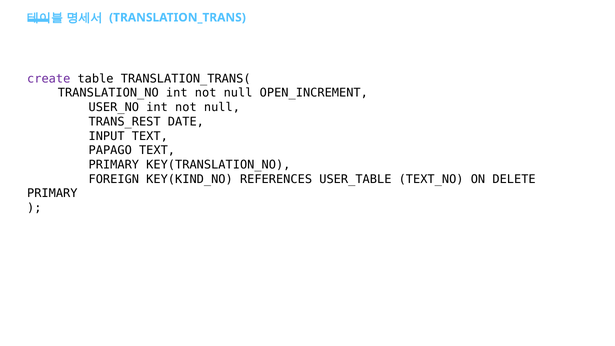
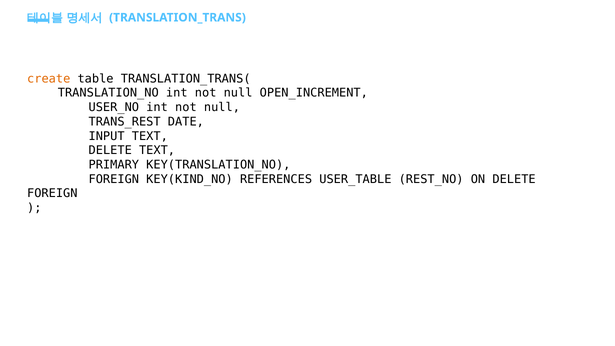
create colour: purple -> orange (49, 79)
PAPAGO: PAPAGO -> DELETE (110, 150)
TEXT_NO: TEXT_NO -> REST_NO (431, 179)
PRIMARY: PRIMARY -> FOREIGN (52, 194)
